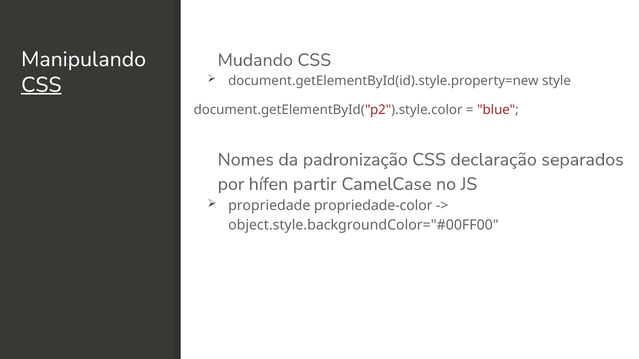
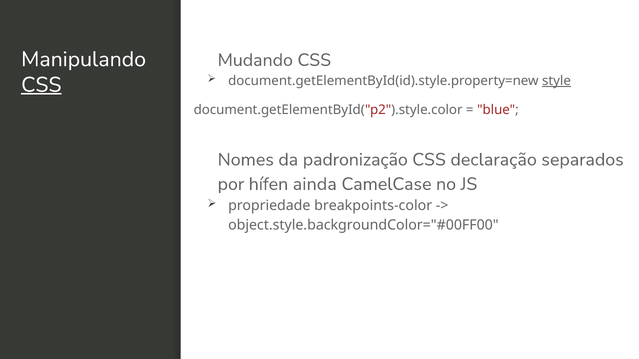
style underline: none -> present (556, 81)
partir: partir -> ainda (315, 184)
propriedade-color: propriedade-color -> breakpoints-color (373, 206)
